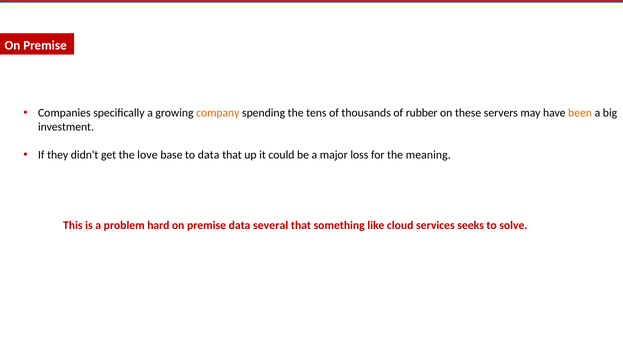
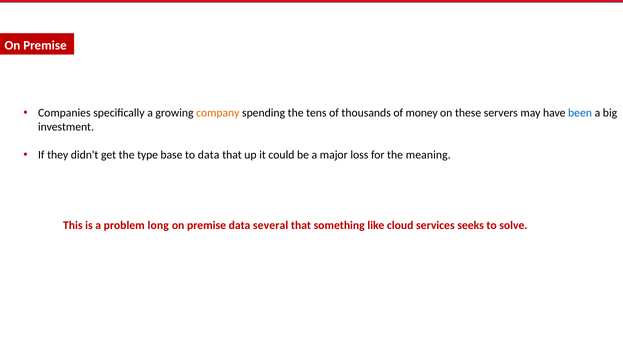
rubber: rubber -> money (422, 113)
been colour: orange -> blue (580, 113)
love: love -> type (148, 155)
hard: hard -> long (158, 225)
